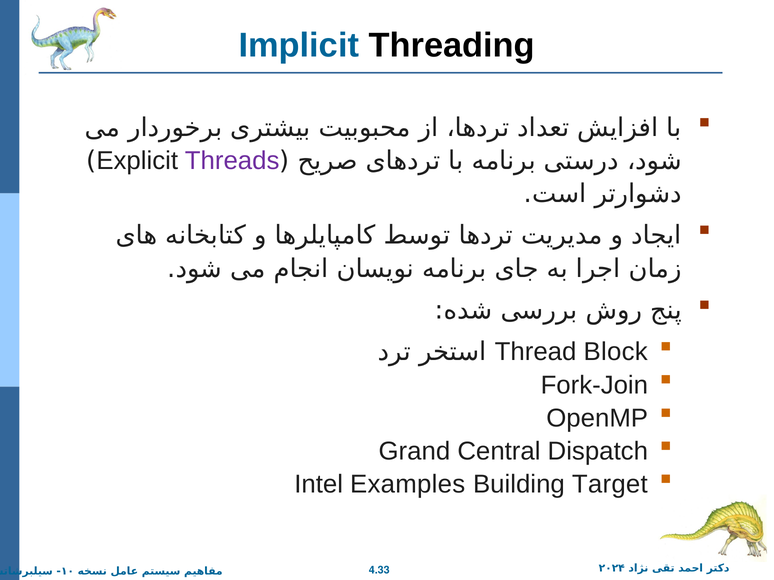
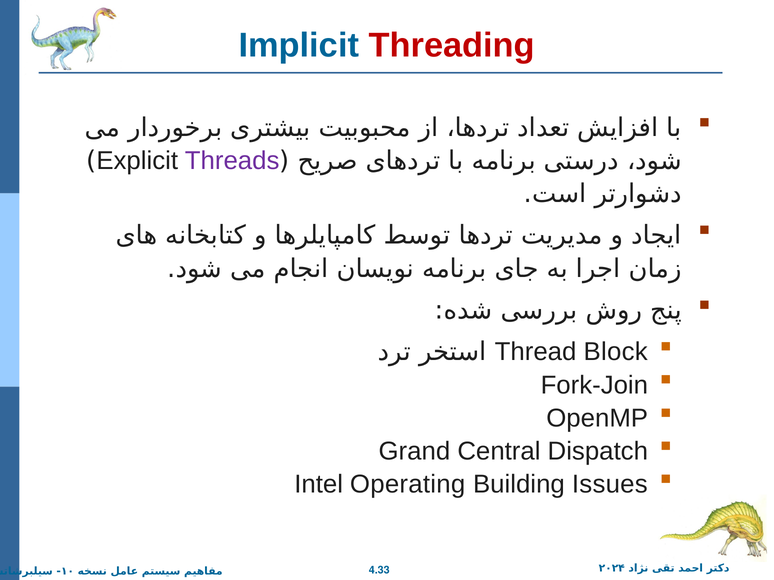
Threading colour: black -> red (452, 45)
Examples: Examples -> Operating (408, 485)
Target: Target -> Issues (610, 485)
